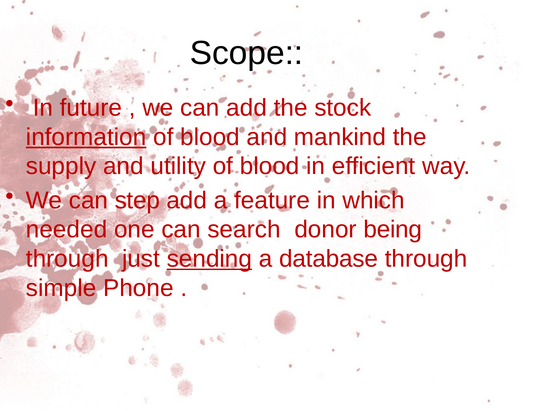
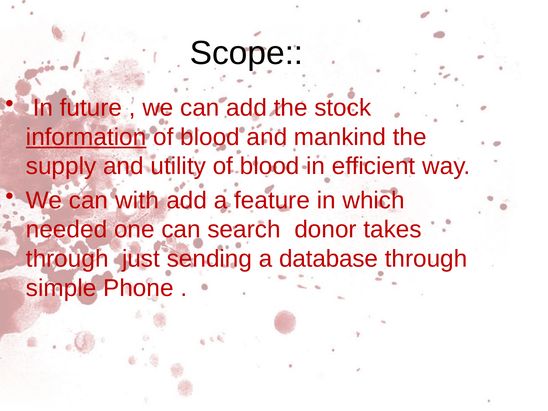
step: step -> with (137, 200)
being: being -> takes (393, 230)
sending underline: present -> none (209, 259)
